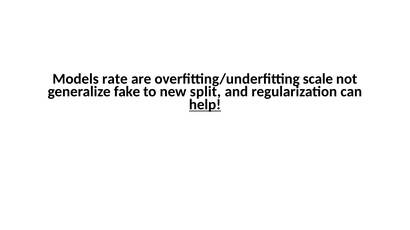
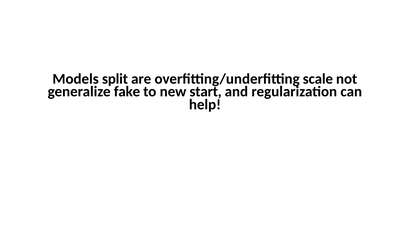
rate: rate -> split (115, 79)
split: split -> start (206, 92)
help underline: present -> none (205, 105)
